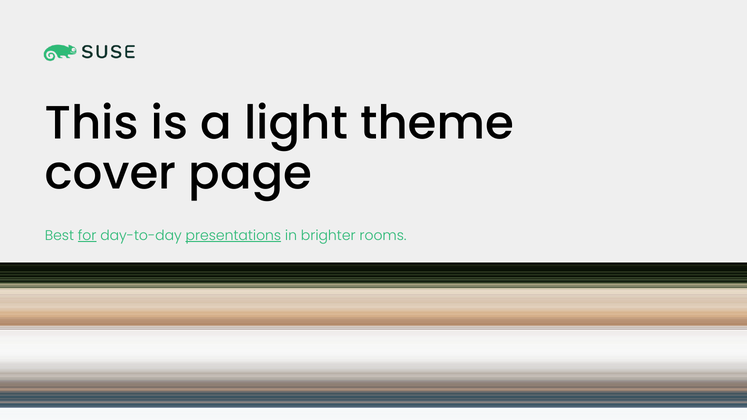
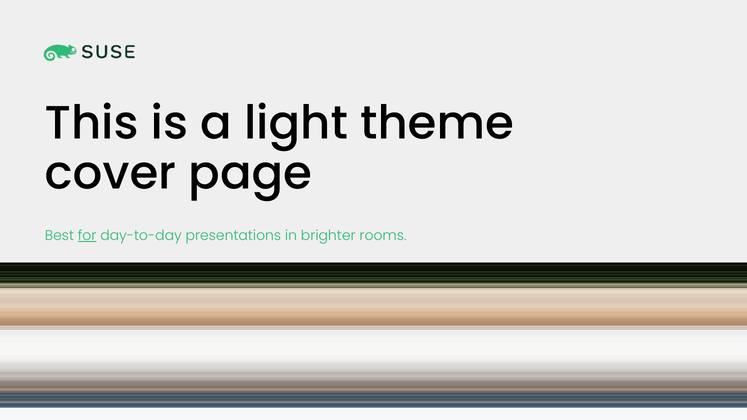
presentations underline: present -> none (233, 236)
